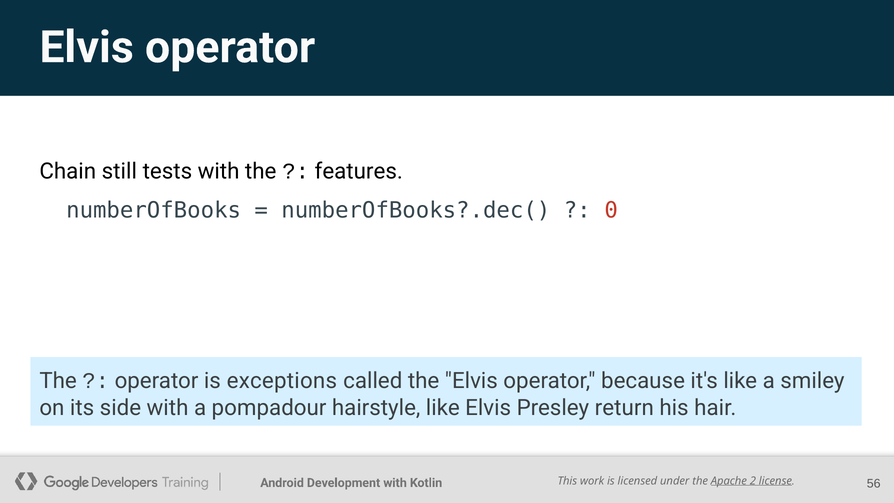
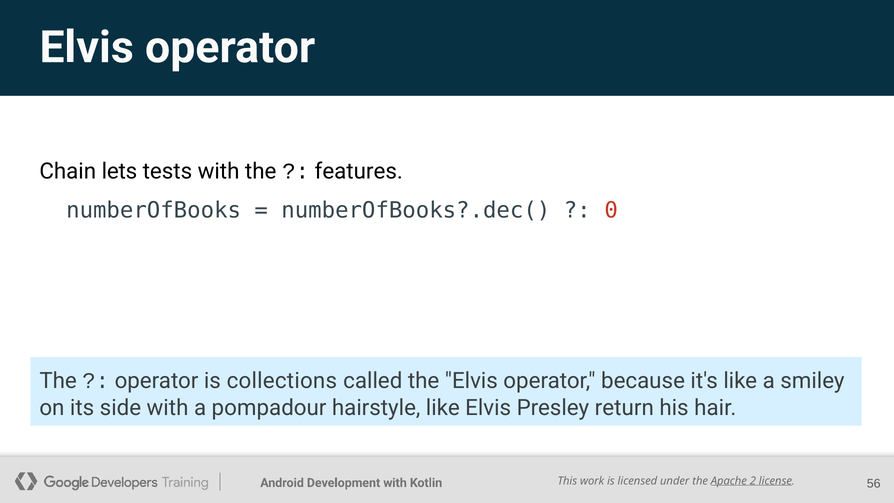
still: still -> lets (119, 171)
exceptions: exceptions -> collections (282, 381)
